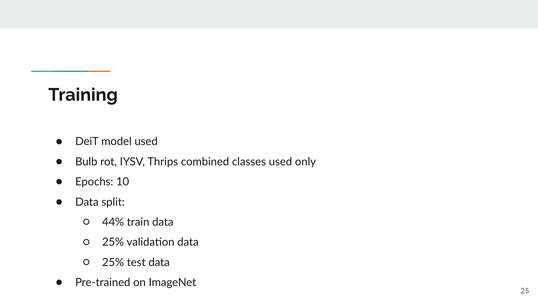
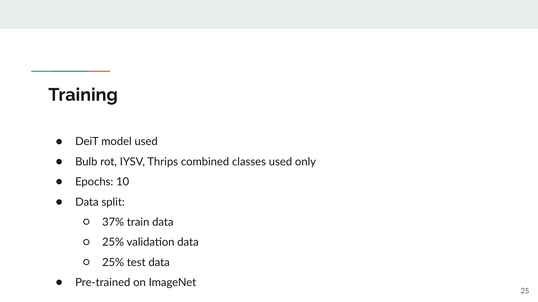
44%: 44% -> 37% (113, 223)
